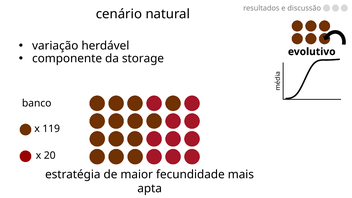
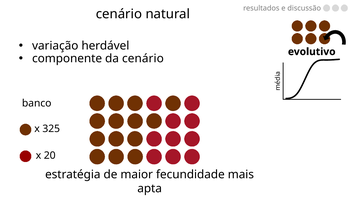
da storage: storage -> cenário (143, 58)
119: 119 -> 325 (51, 129)
